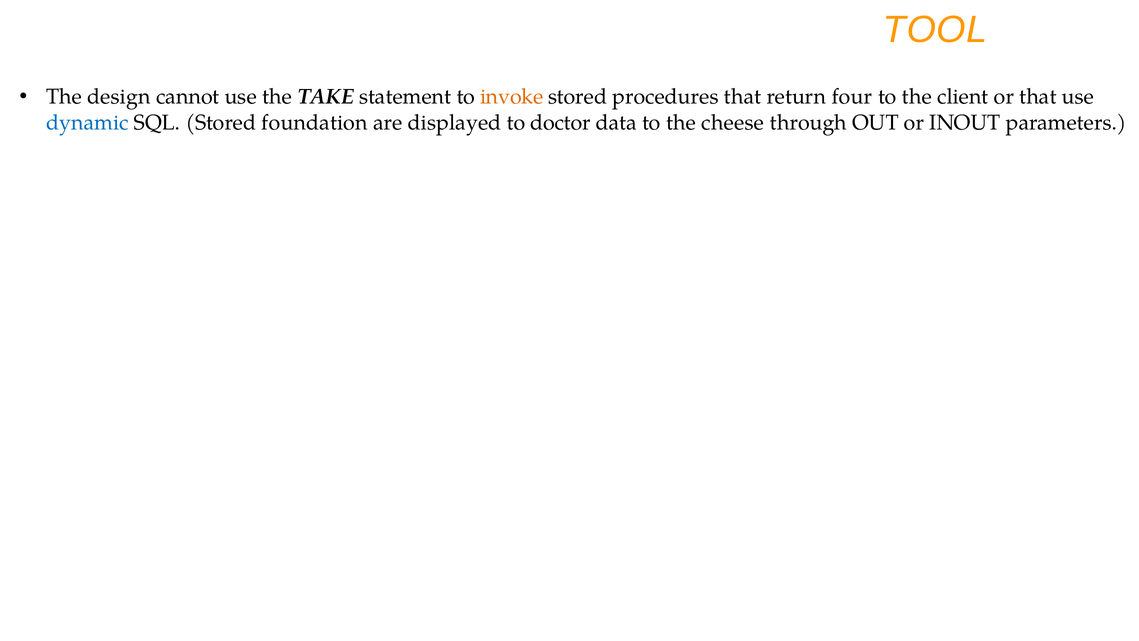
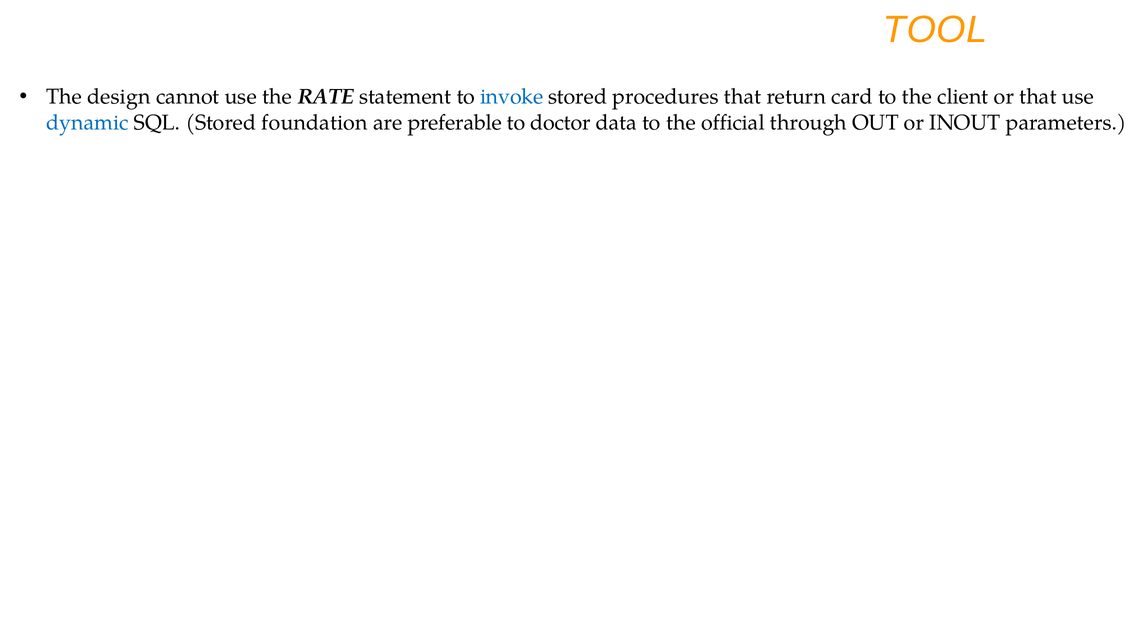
TAKE: TAKE -> RATE (326, 97)
invoke colour: orange -> blue (512, 97)
four: four -> card (852, 97)
displayed: displayed -> preferable (455, 122)
cheese: cheese -> official (733, 122)
